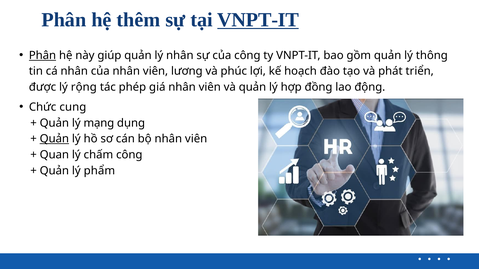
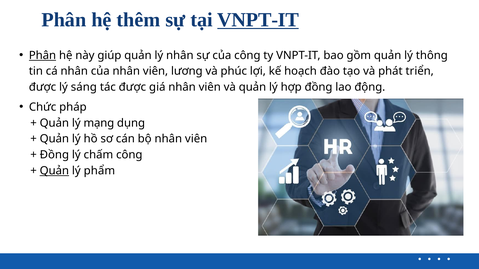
rộng: rộng -> sáng (84, 87)
tác phép: phép -> được (132, 87)
cung: cung -> pháp (73, 107)
Quản underline: present -> none (54, 139)
Quan: Quan -> Đồng (54, 155)
Quản underline: none -> present (54, 171)
